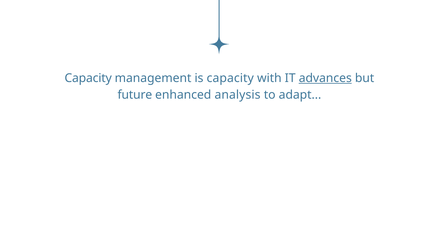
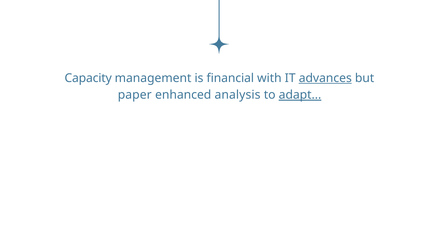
is capacity: capacity -> financial (230, 78)
future: future -> paper (135, 95)
adapt underline: none -> present (300, 95)
